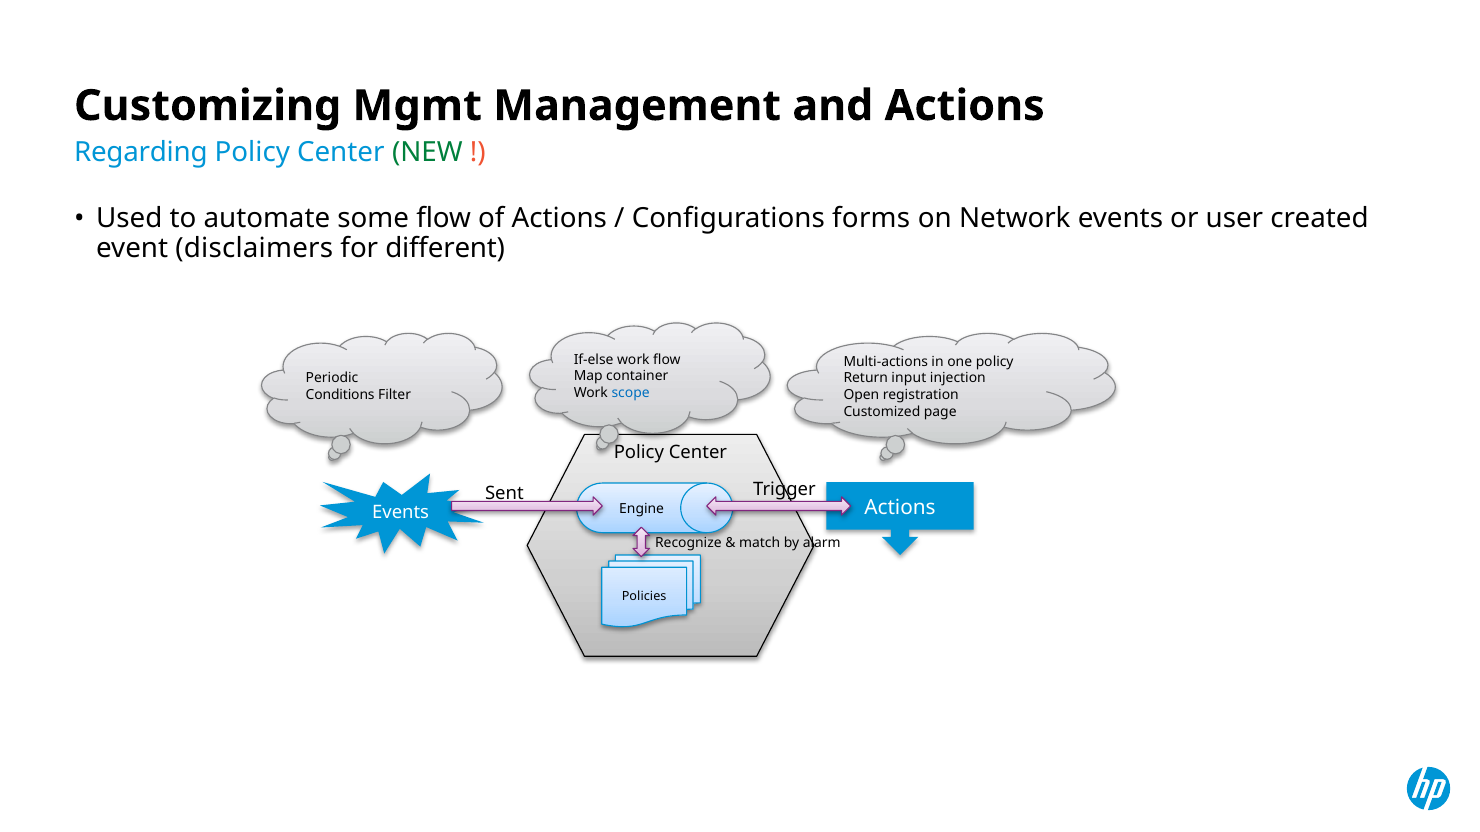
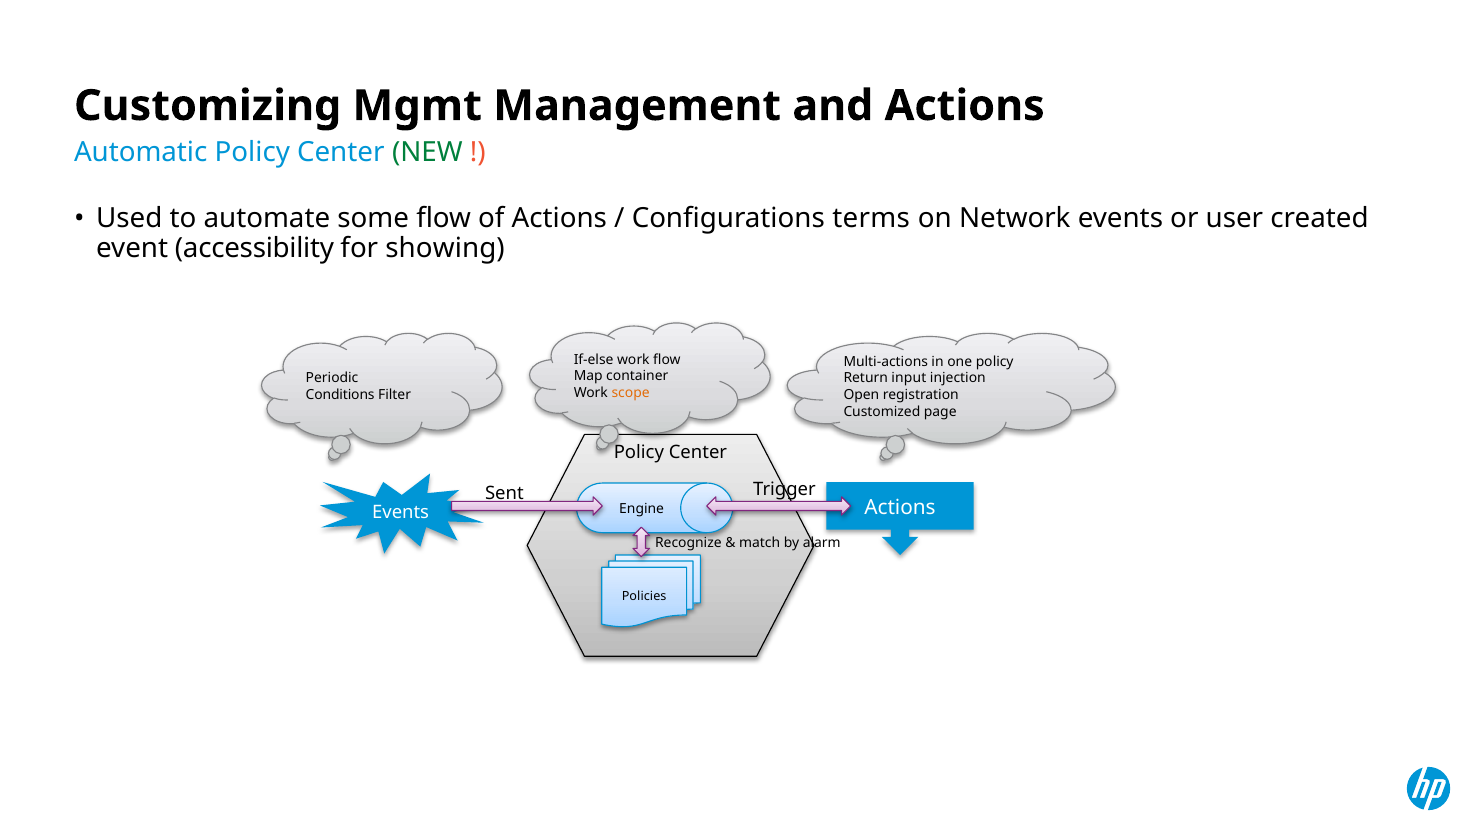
Regarding: Regarding -> Automatic (141, 153)
forms: forms -> terms (871, 218)
disclaimers: disclaimers -> accessibility (254, 248)
different: different -> showing (445, 248)
scope colour: blue -> orange (631, 393)
